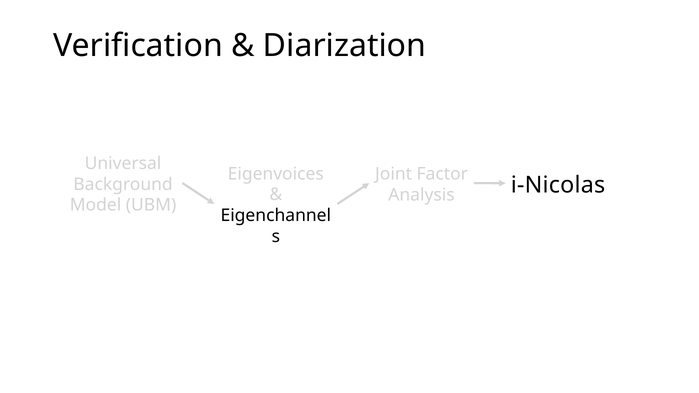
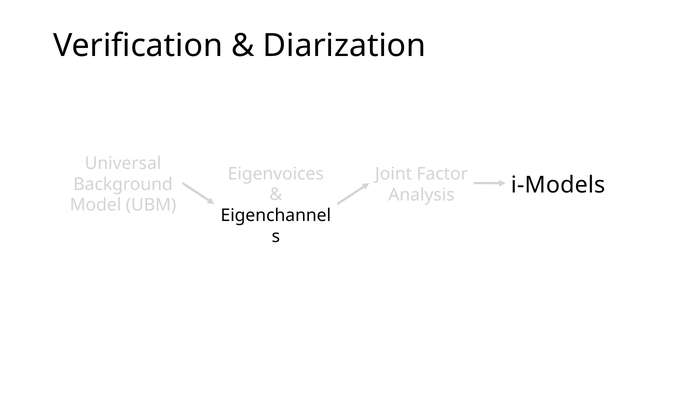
i-Nicolas: i-Nicolas -> i-Models (558, 185)
